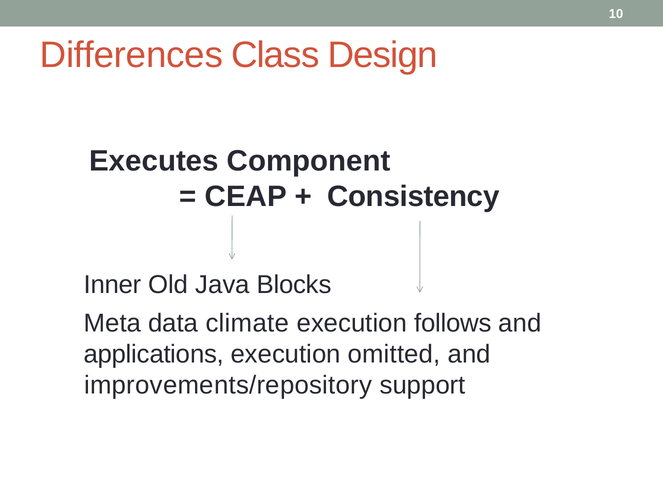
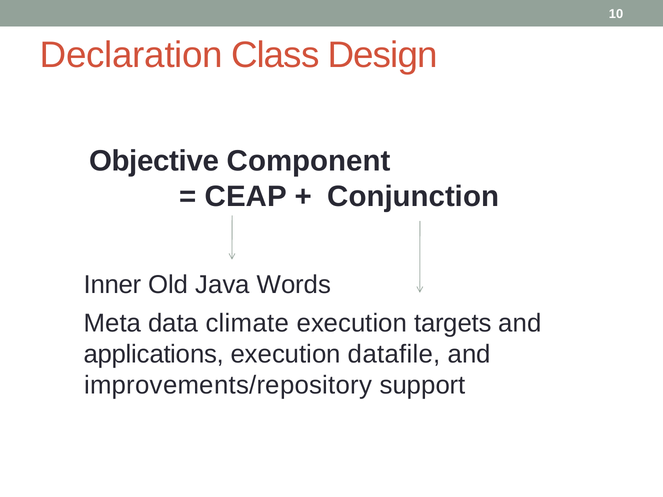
Differences: Differences -> Declaration (131, 55)
Executes: Executes -> Objective (154, 161)
Consistency: Consistency -> Conjunction (413, 196)
Blocks: Blocks -> Words (294, 285)
follows: follows -> targets (453, 323)
omitted: omitted -> datafile (394, 354)
